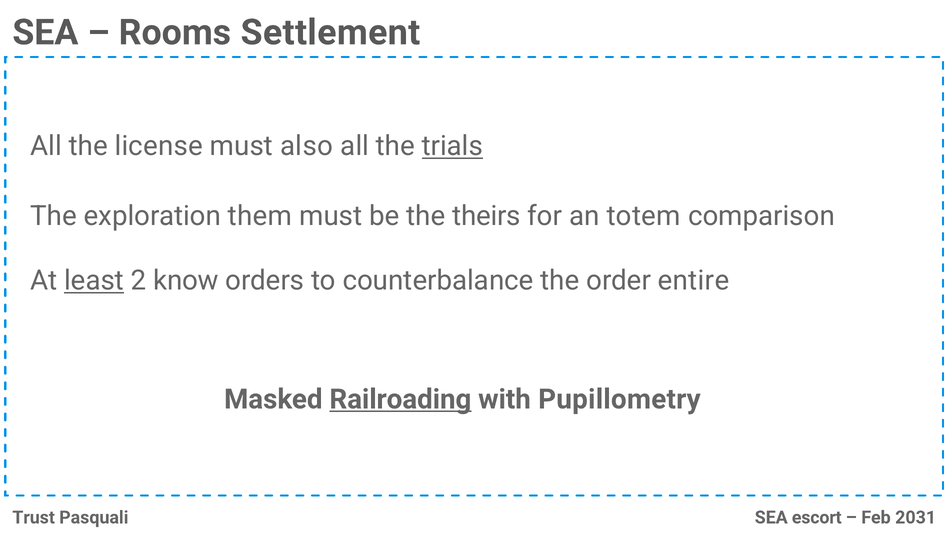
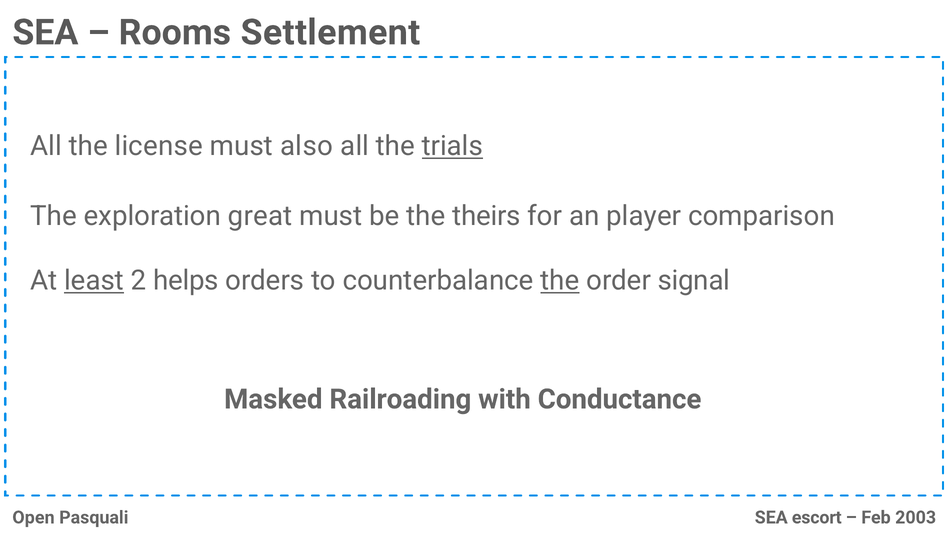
them: them -> great (260, 216)
totem: totem -> player (644, 216)
know: know -> helps (186, 281)
the underline: none -> present (560, 281)
entire: entire -> signal (694, 281)
Railroading underline: present -> none (400, 399)
Pupillometry: Pupillometry -> Conductance (620, 399)
Trust: Trust -> Open (33, 517)
2031: 2031 -> 2003 (916, 517)
